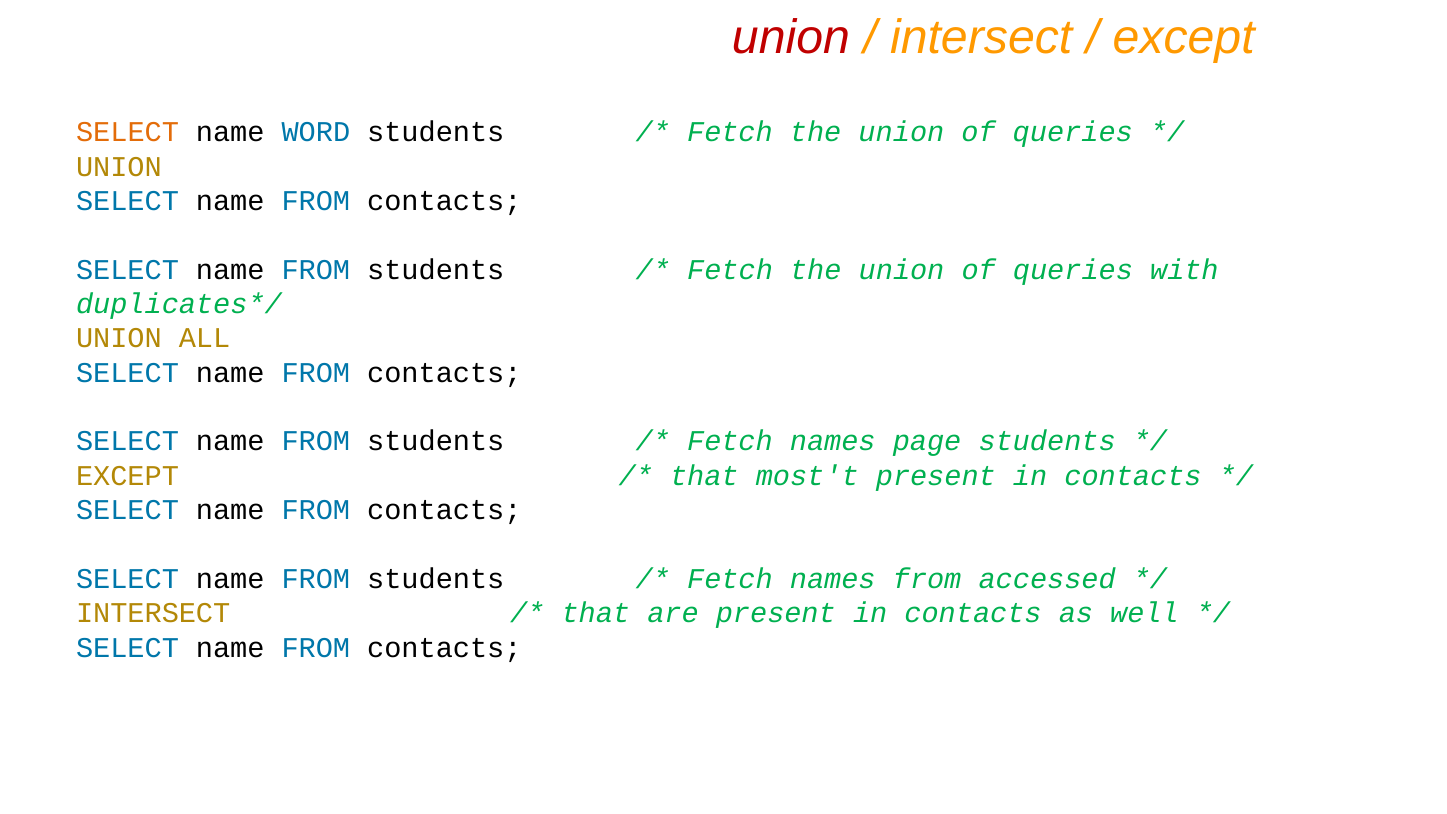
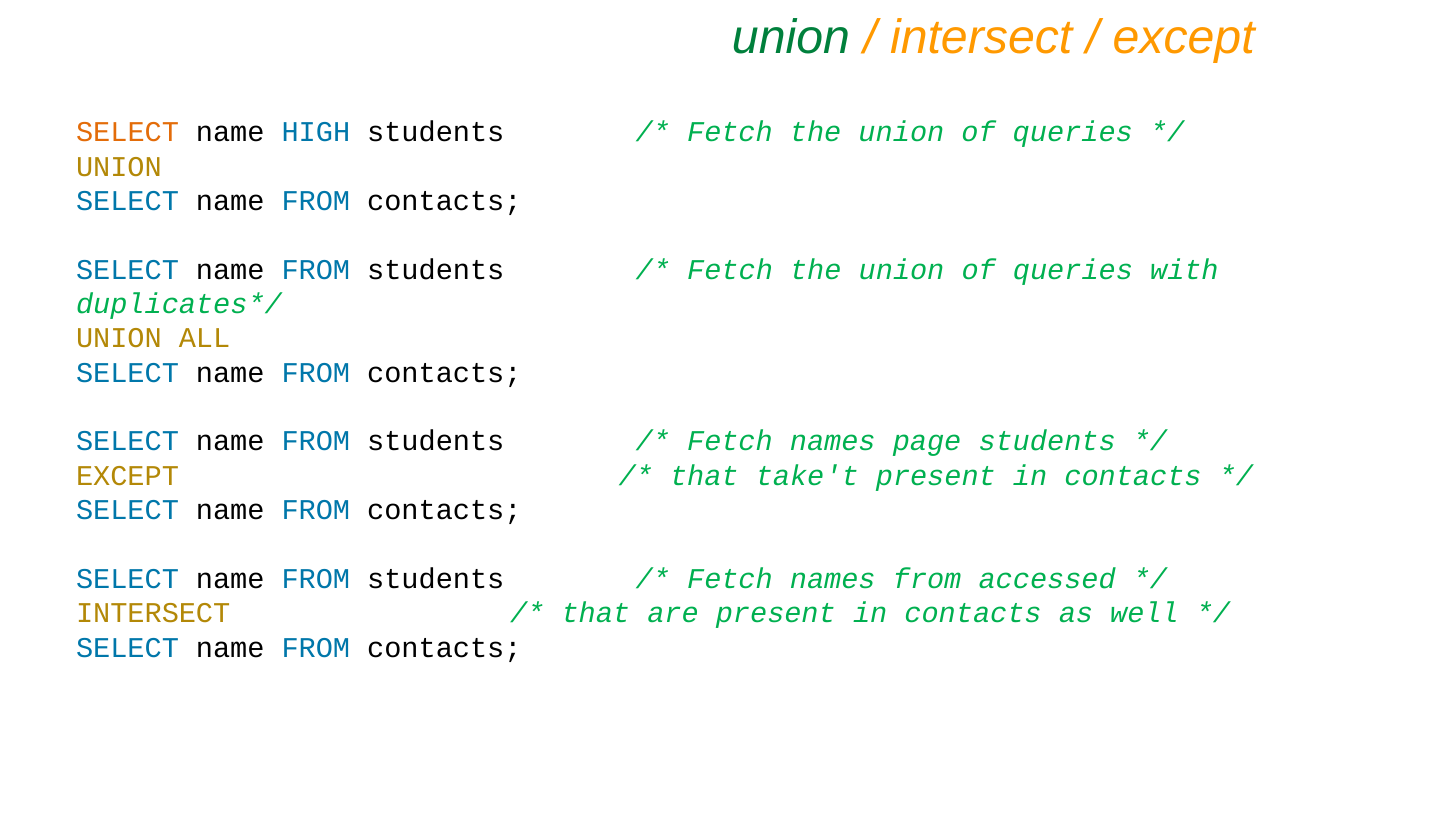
union colour: red -> green (791, 38)
WORD: WORD -> HIGH (316, 132)
most't: most't -> take't (807, 476)
